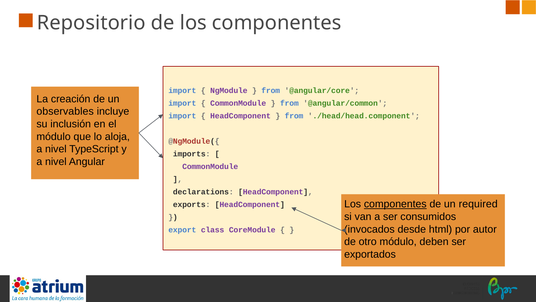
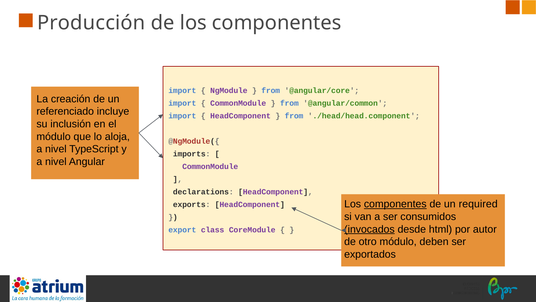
Repositorio: Repositorio -> Producción (91, 23)
observables: observables -> referenciado (65, 111)
invocados underline: none -> present (369, 229)
